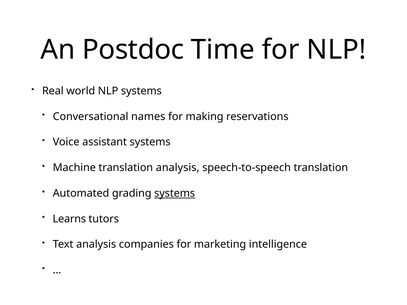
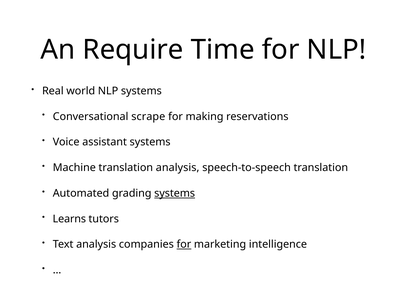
Postdoc: Postdoc -> Require (133, 50)
names: names -> scrape (148, 117)
for underline: none -> present (184, 245)
